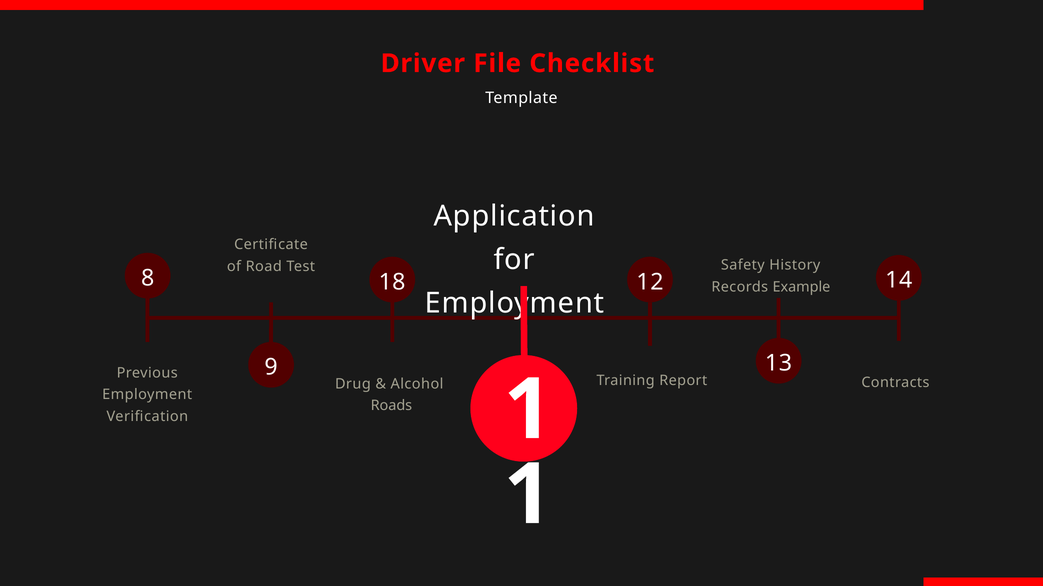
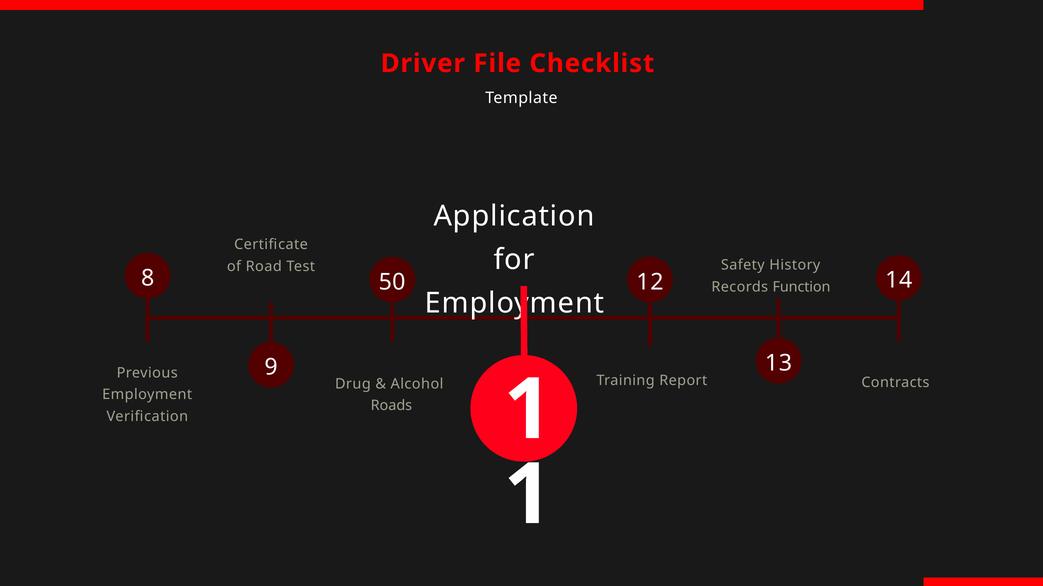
18: 18 -> 50 (392, 282)
Example: Example -> Function (802, 287)
